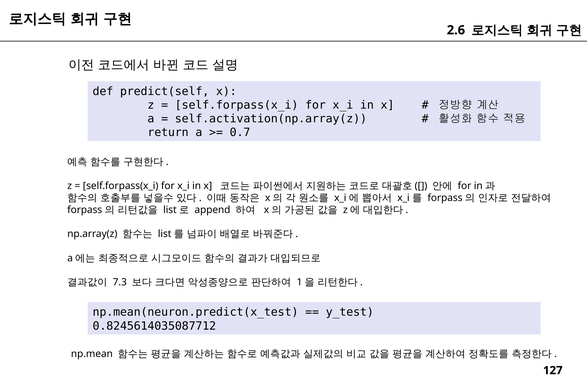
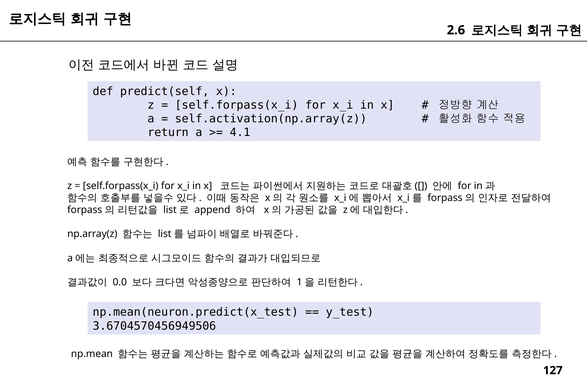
0.7: 0.7 -> 4.1 (240, 132)
7.3: 7.3 -> 0.0 (120, 282)
0.8245614035087712: 0.8245614035087712 -> 3.6704570456949506 (154, 326)
